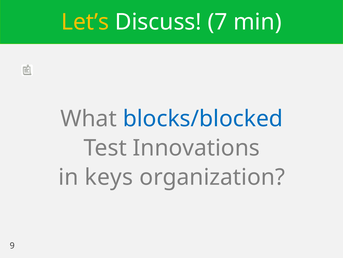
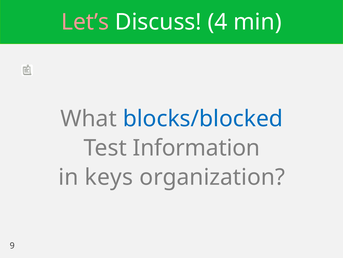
Let’s colour: yellow -> pink (85, 22)
7: 7 -> 4 (217, 22)
Innovations: Innovations -> Information (196, 148)
